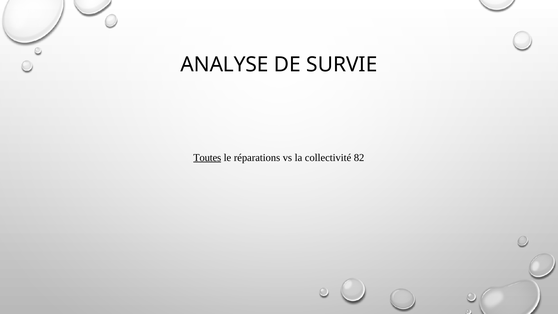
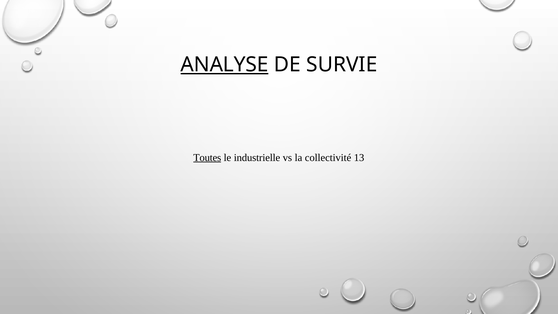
ANALYSE underline: none -> present (225, 65)
réparations: réparations -> industrielle (257, 158)
82: 82 -> 13 (359, 158)
